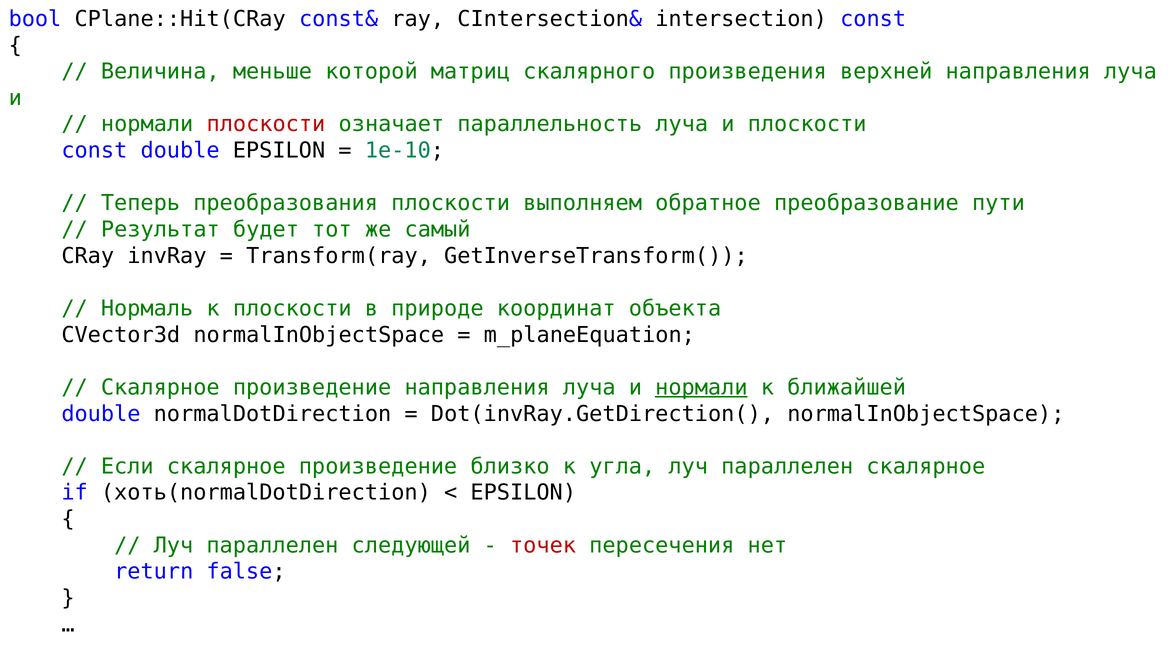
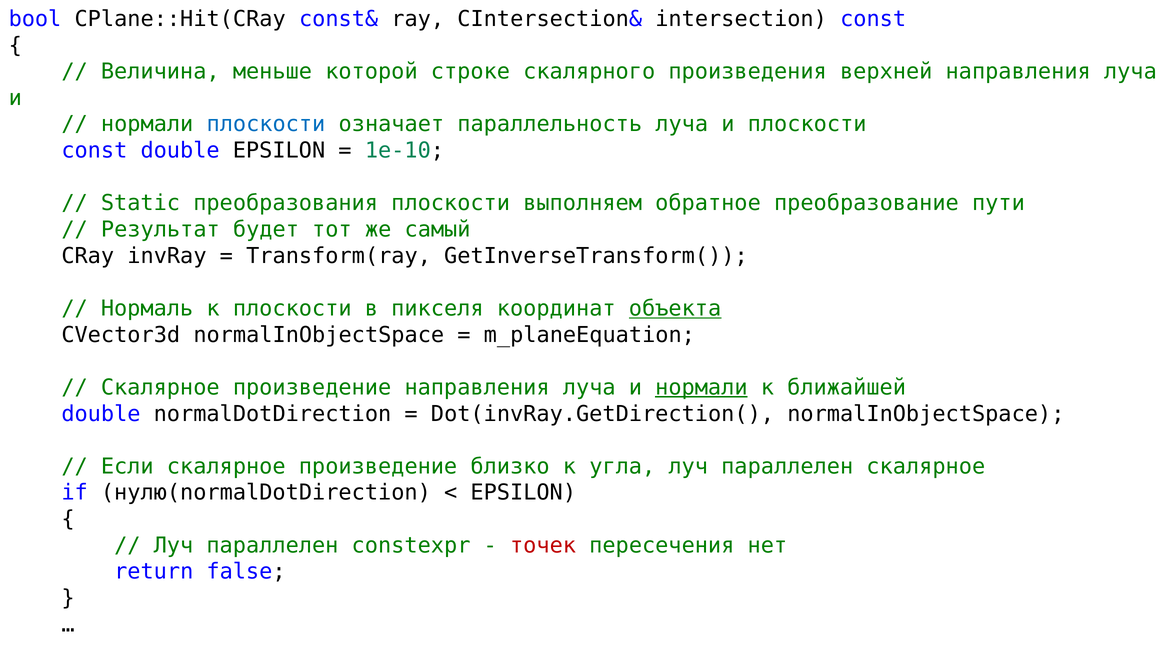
матриц: матриц -> строке (470, 72)
плоскости colour: red -> blue (266, 124)
Теперь: Теперь -> Static (140, 203)
природе: природе -> пикселя (437, 309)
объекта underline: none -> present (675, 309)
хоть(normalDotDirection: хоть(normalDotDirection -> нулю(normalDotDirection (266, 493)
следующей: следующей -> constexpr (411, 545)
